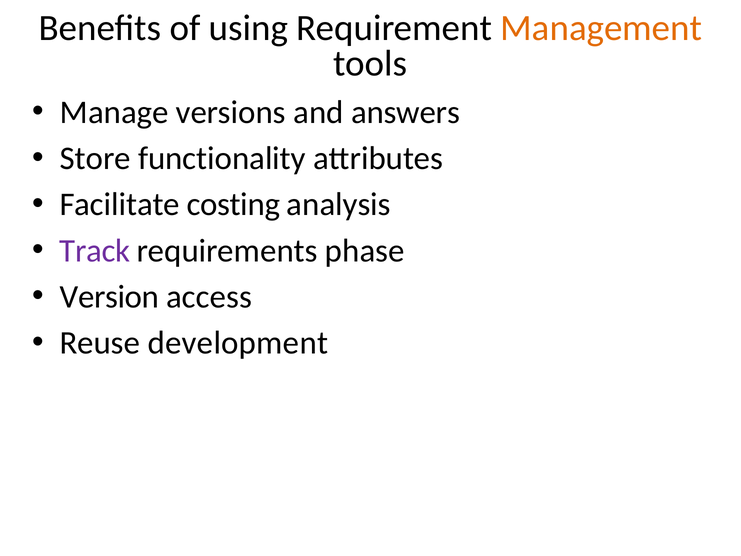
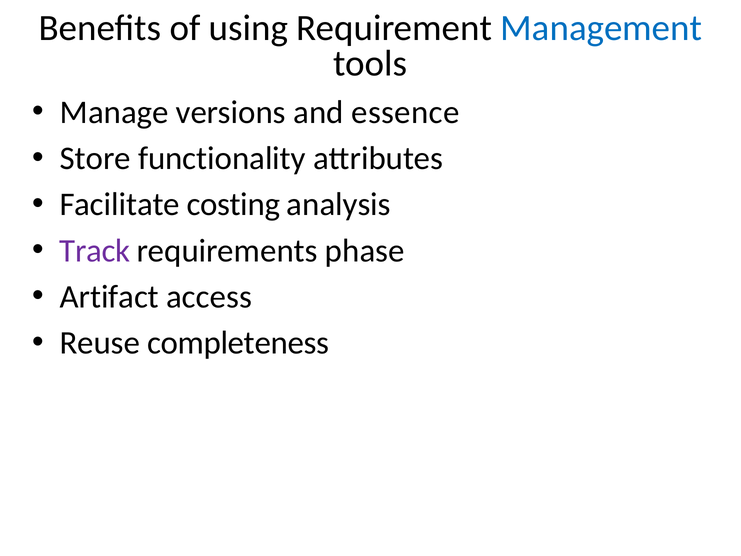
Management colour: orange -> blue (601, 28)
answers: answers -> essence (405, 112)
Version: Version -> Artifact (109, 297)
development: development -> completeness (238, 343)
